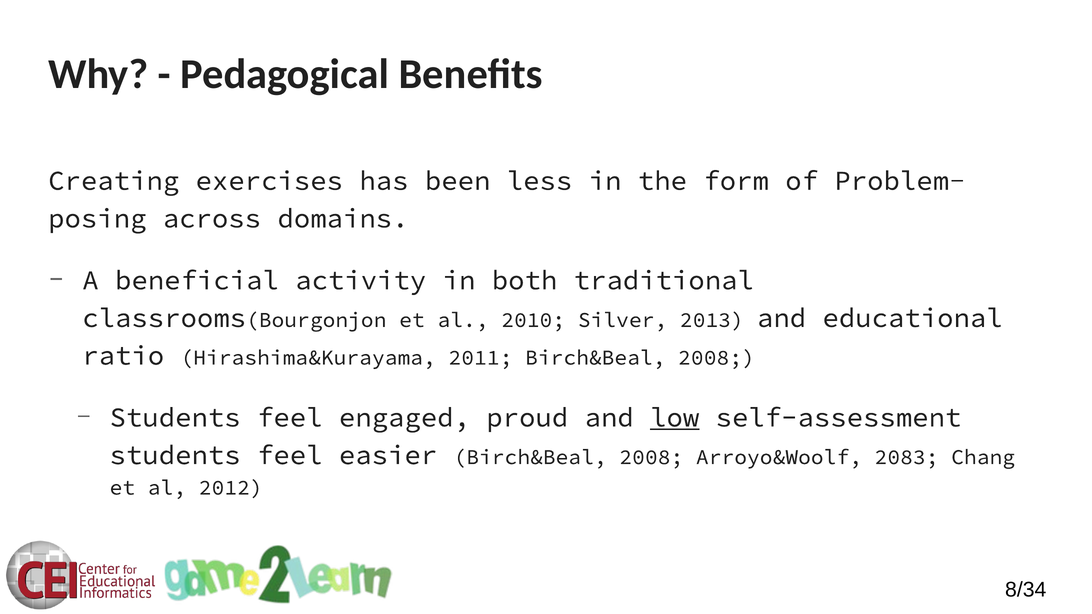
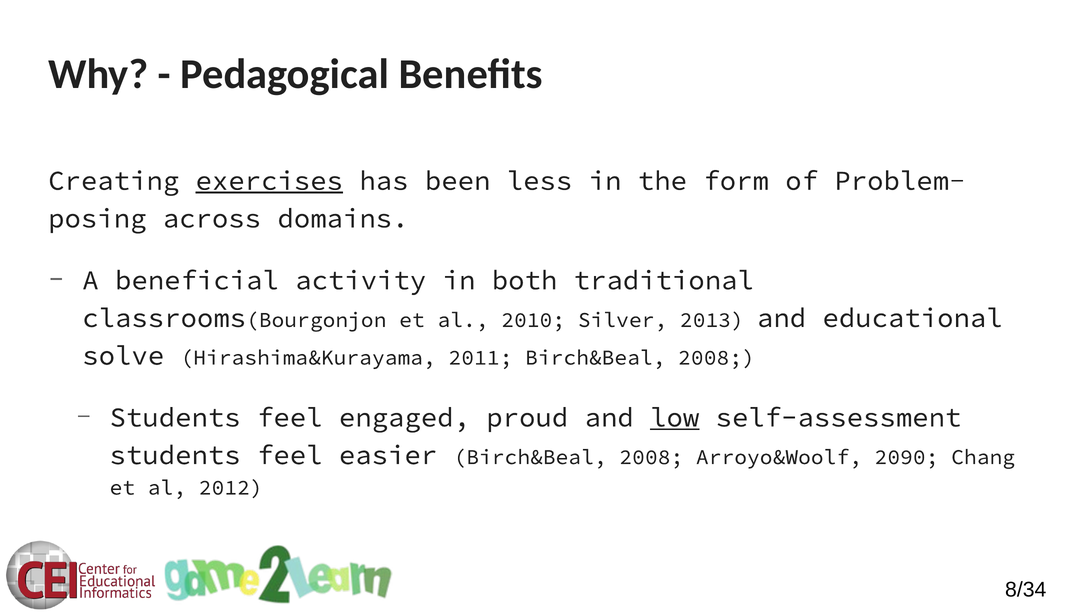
exercises underline: none -> present (269, 181)
ratio: ratio -> solve (123, 356)
2083: 2083 -> 2090 (907, 457)
